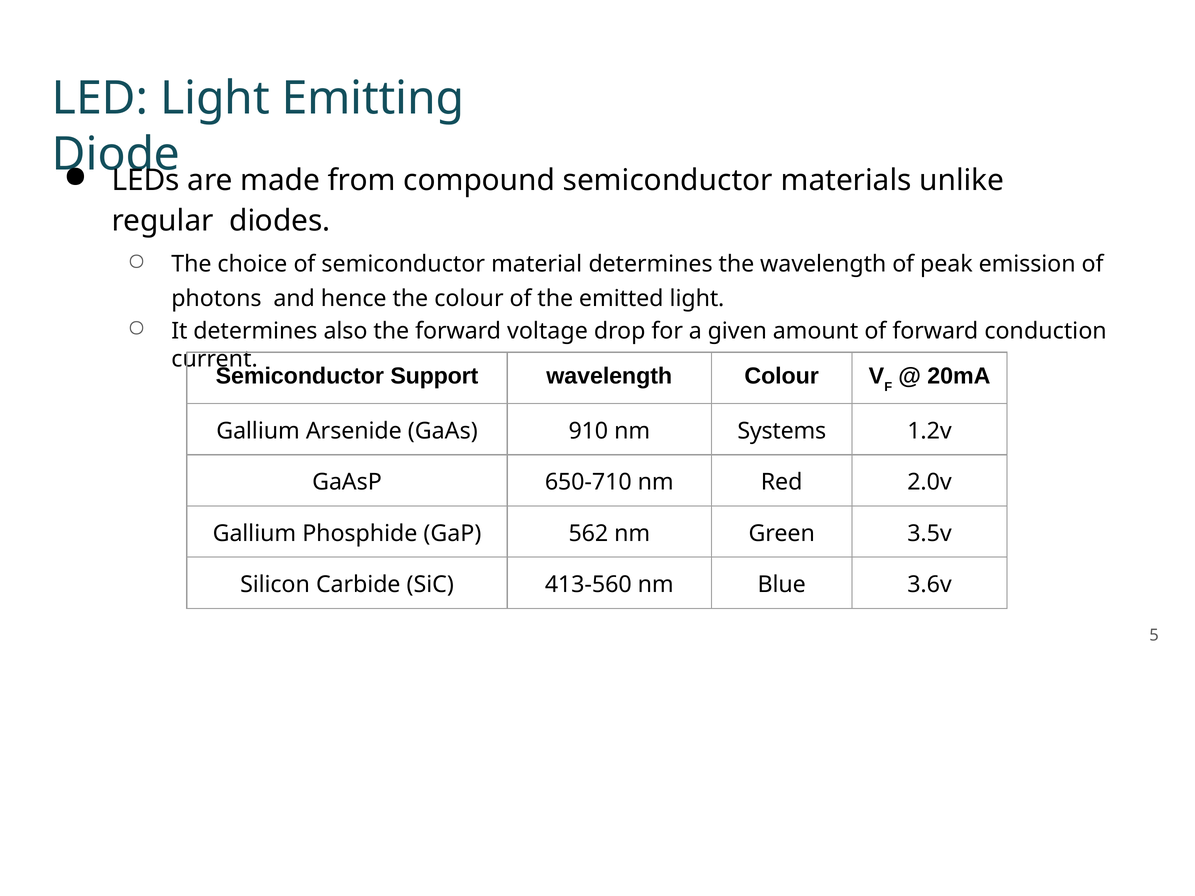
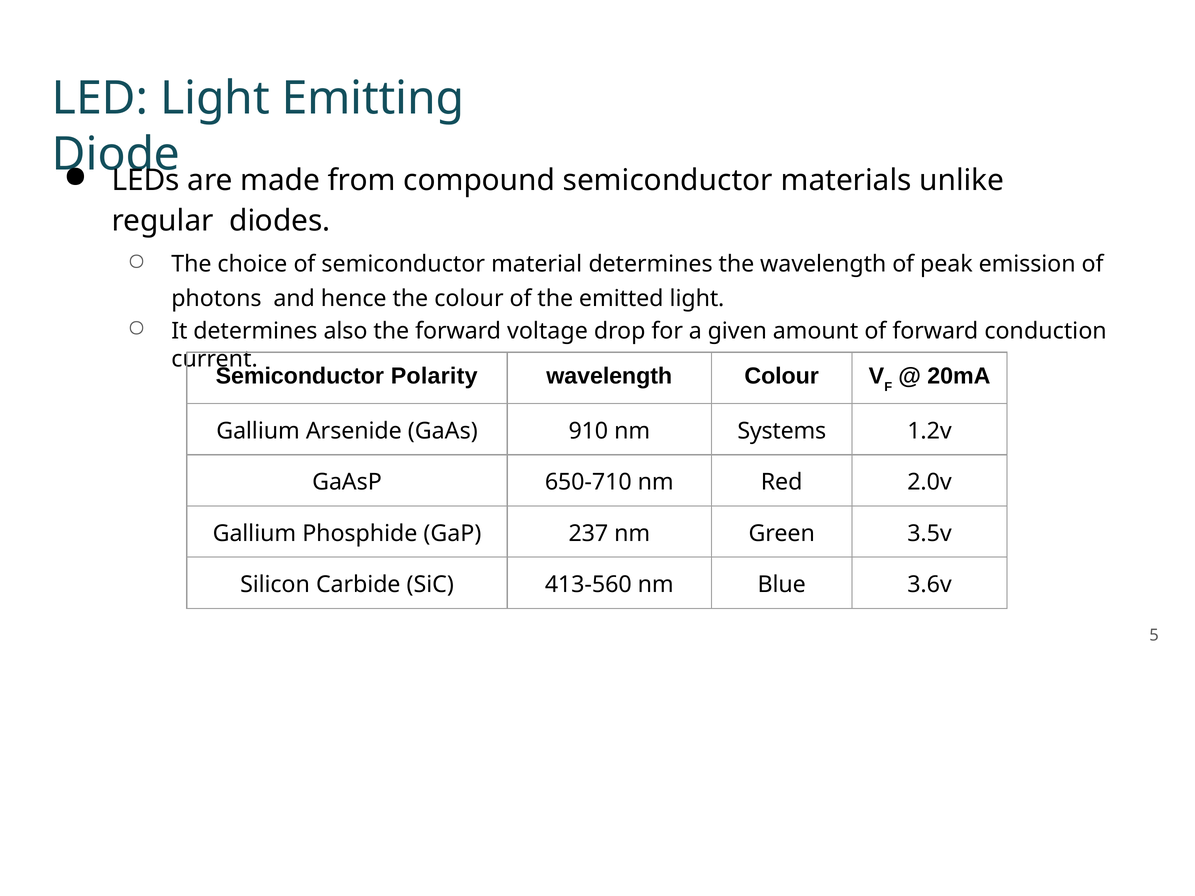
Support: Support -> Polarity (434, 376)
562: 562 -> 237 (588, 534)
